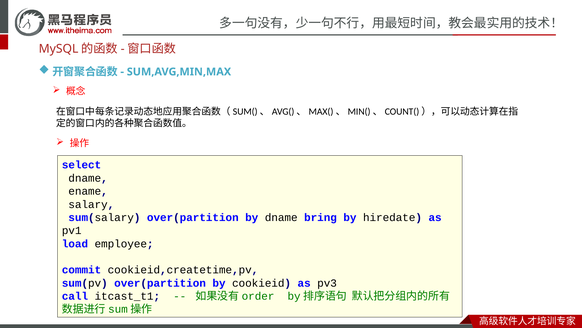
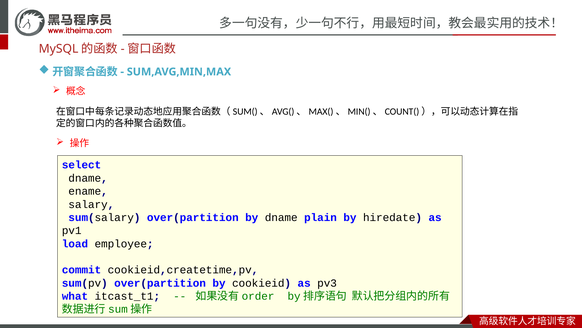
bring: bring -> plain (320, 217)
call: call -> what (75, 296)
